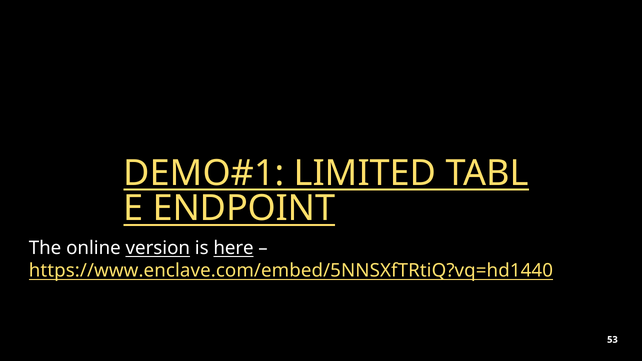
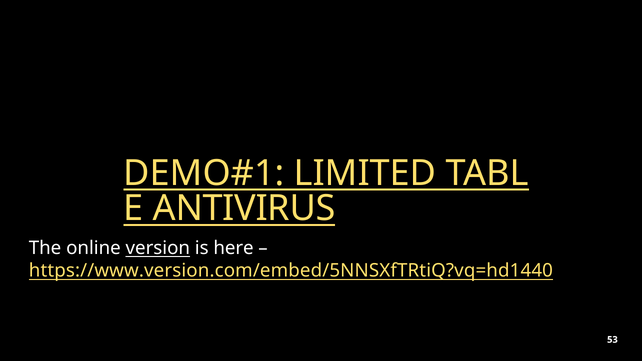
ENDPOINT: ENDPOINT -> ANTIVIRUS (244, 209)
here underline: present -> none (234, 248)
https://www.enclave.com/embed/5NNSXfTRtiQ?vq=hd1440: https://www.enclave.com/embed/5NNSXfTRtiQ?vq=hd1440 -> https://www.version.com/embed/5NNSXfTRtiQ?vq=hd1440 (291, 271)
